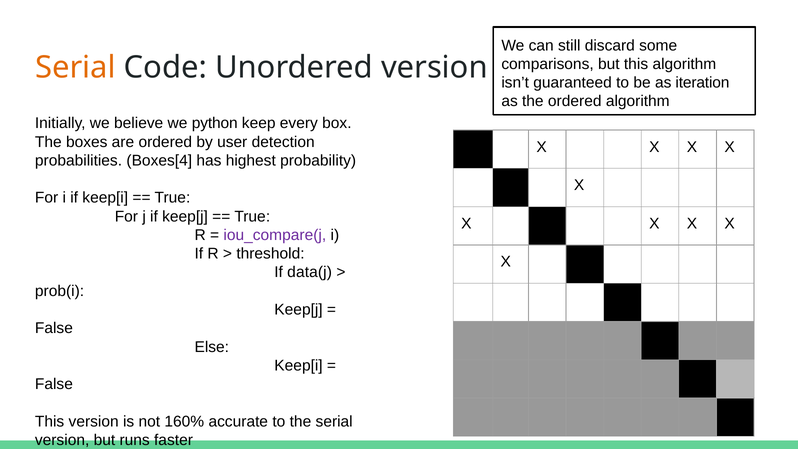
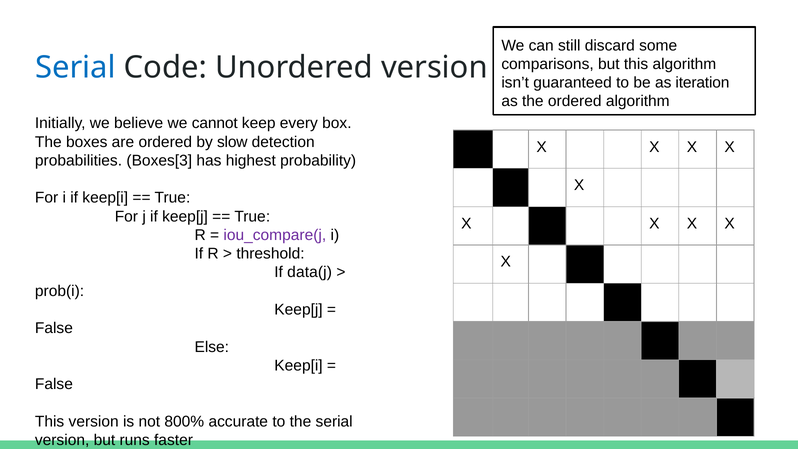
Serial colour: orange -> blue (76, 68)
python: python -> cannot (215, 123)
user: user -> slow (232, 142)
Boxes[4: Boxes[4 -> Boxes[3 (159, 161)
160%: 160% -> 800% (184, 421)
